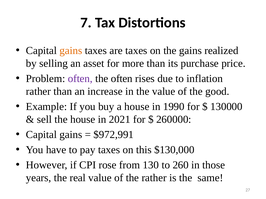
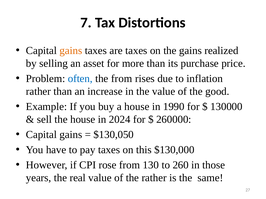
often colour: purple -> blue (80, 79)
the often: often -> from (122, 79)
2021: 2021 -> 2024 (120, 120)
$972,991: $972,991 -> $130,050 (114, 135)
